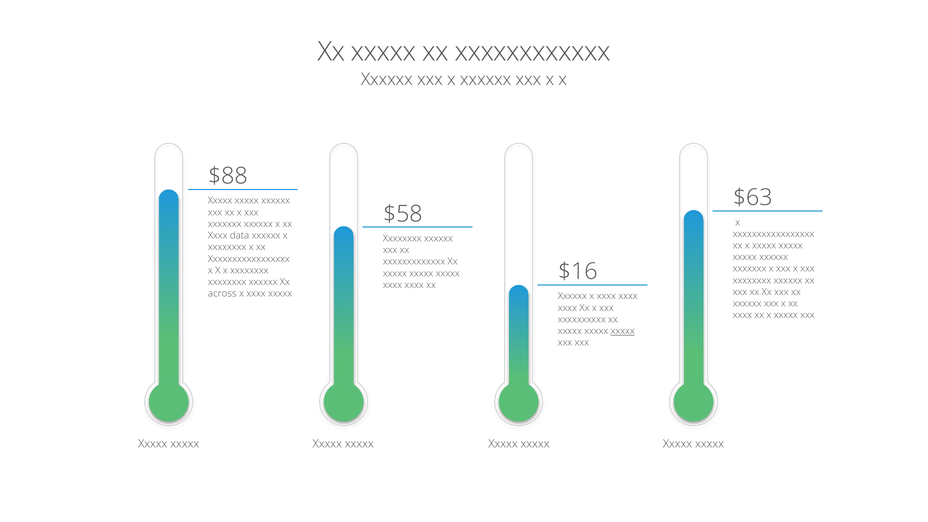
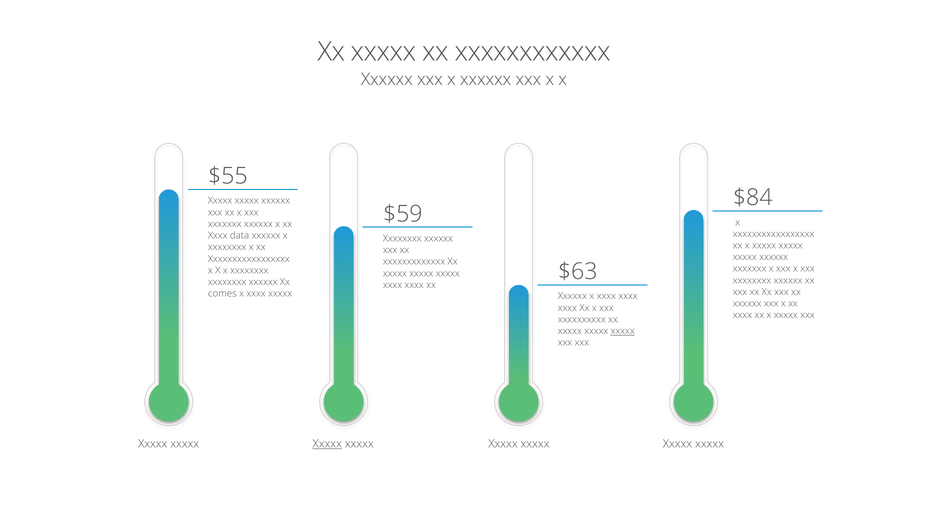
$88: $88 -> $55 (228, 176)
$63: $63 -> $84 (753, 198)
$58: $58 -> $59 (403, 214)
$16: $16 -> $63 (578, 272)
across: across -> comes (222, 294)
Xxxxx underline: none -> present (327, 444)
